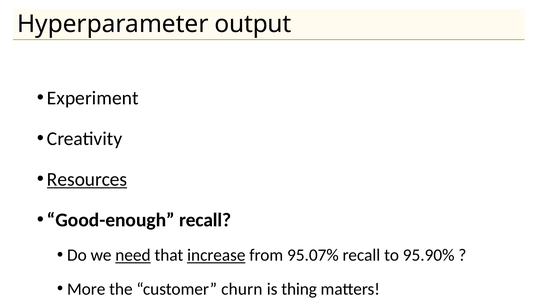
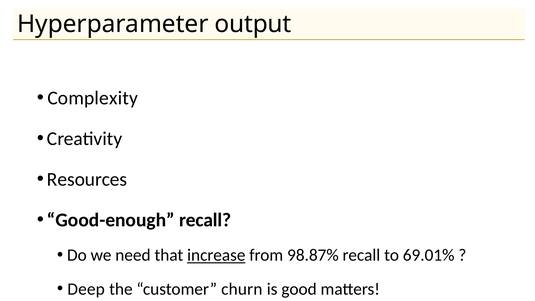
Experiment: Experiment -> Complexity (93, 98)
Resources underline: present -> none (87, 179)
need underline: present -> none (133, 255)
95.07%: 95.07% -> 98.87% (313, 255)
95.90%: 95.90% -> 69.01% (429, 255)
More: More -> Deep (86, 289)
thing: thing -> good (299, 289)
